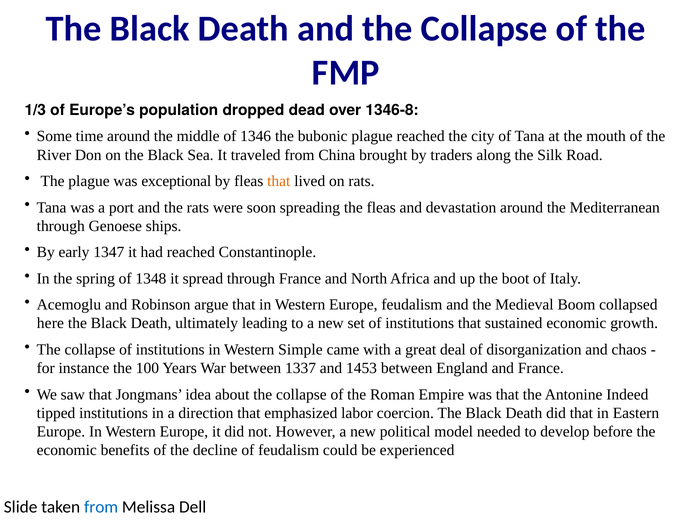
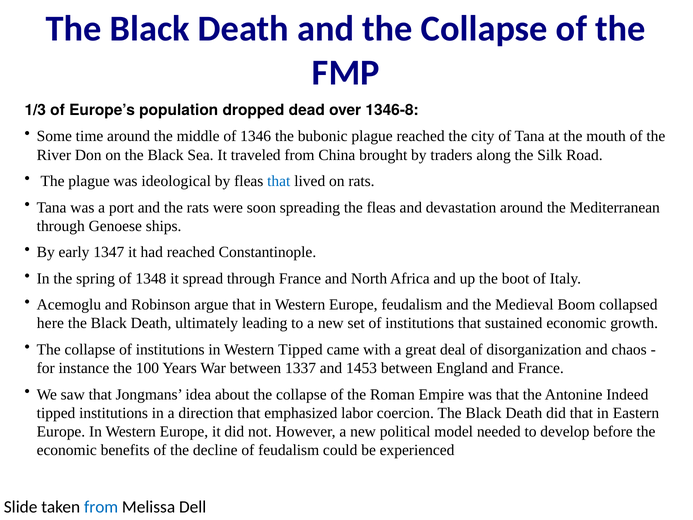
exceptional: exceptional -> ideological (176, 181)
that colour: orange -> blue (279, 181)
Western Simple: Simple -> Tipped (300, 349)
